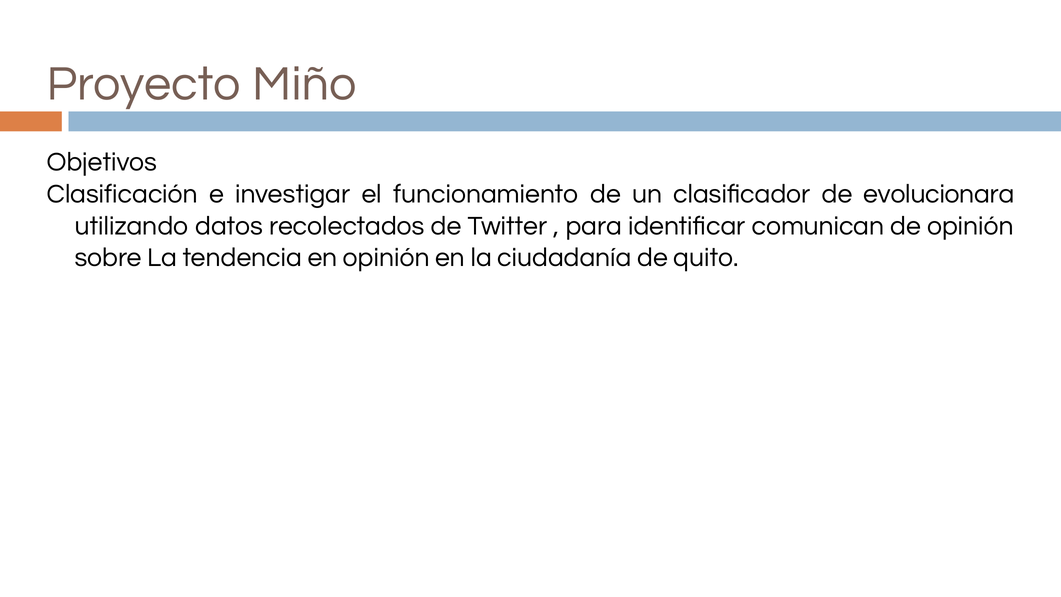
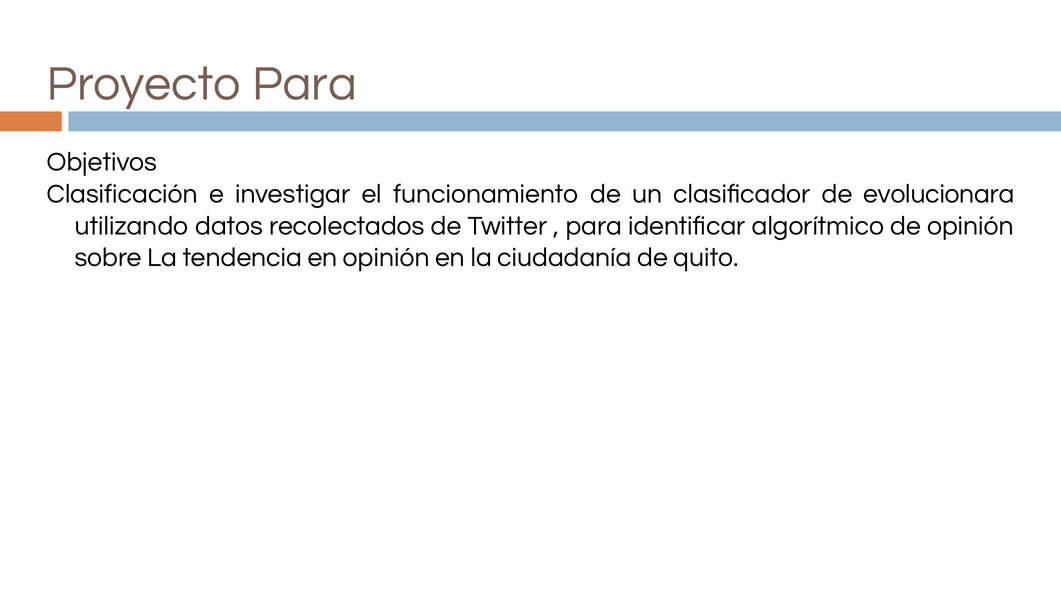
Proyecto Miño: Miño -> Para (305, 84)
comunican: comunican -> algorítmico (818, 226)
